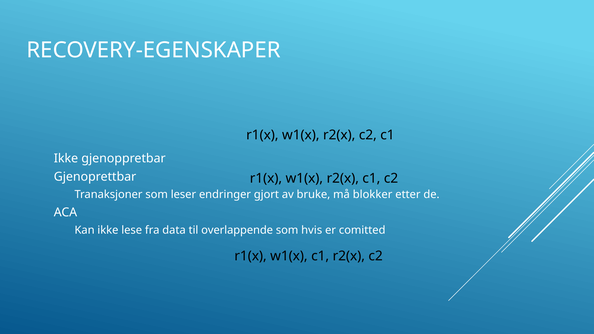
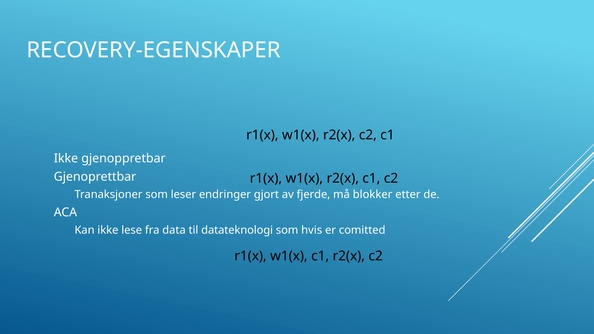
bruke: bruke -> fjerde (313, 195)
overlappende: overlappende -> datateknologi (237, 230)
